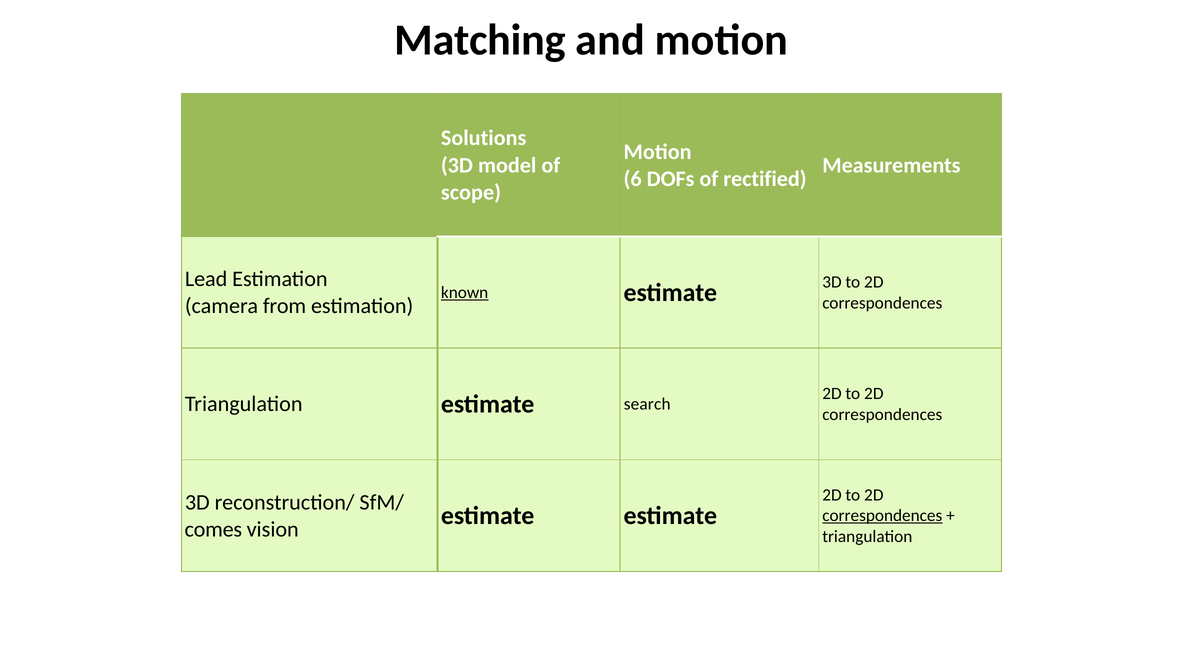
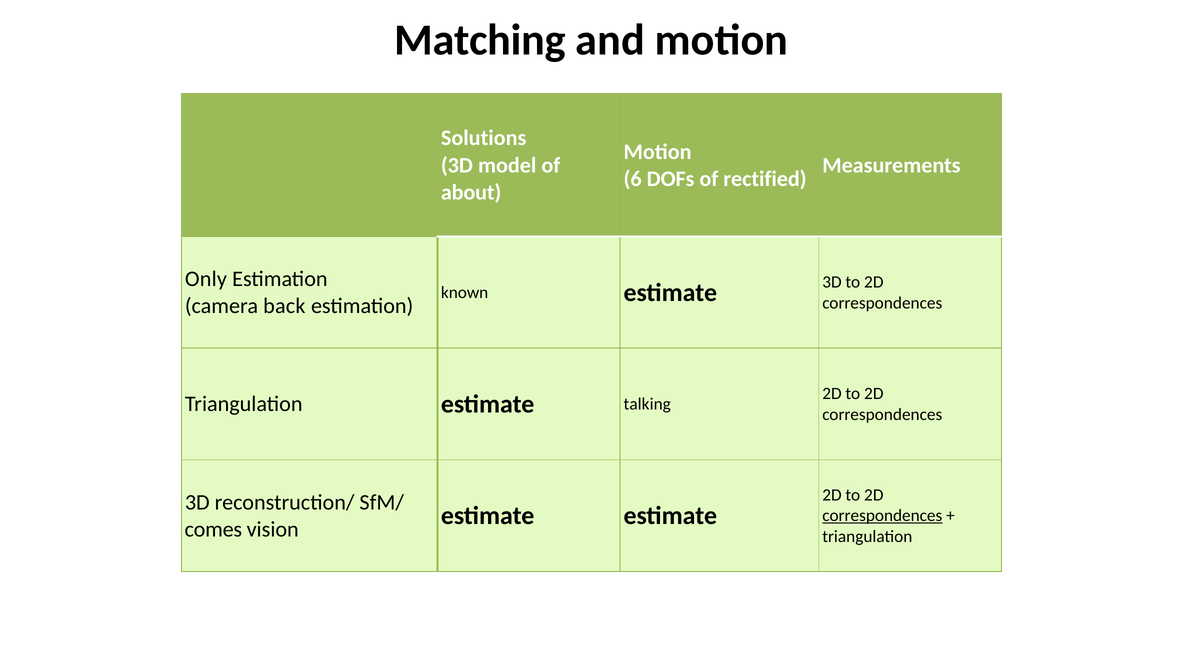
scope: scope -> about (471, 192)
Lead: Lead -> Only (206, 279)
known underline: present -> none (465, 293)
from: from -> back (284, 306)
search: search -> talking (647, 404)
